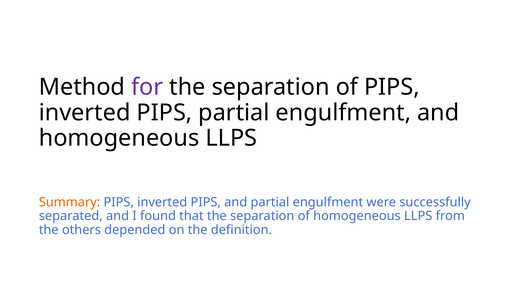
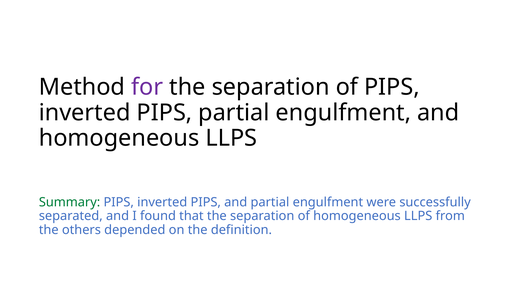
Summary colour: orange -> green (70, 202)
